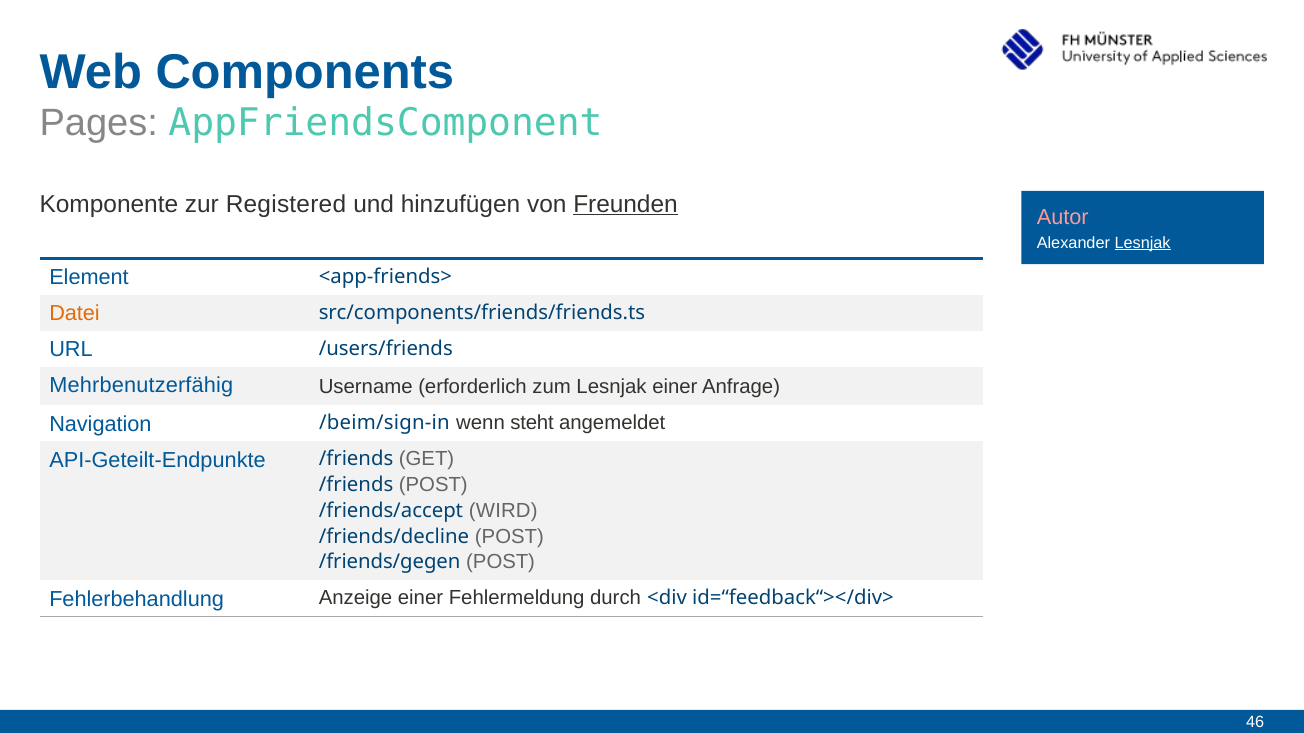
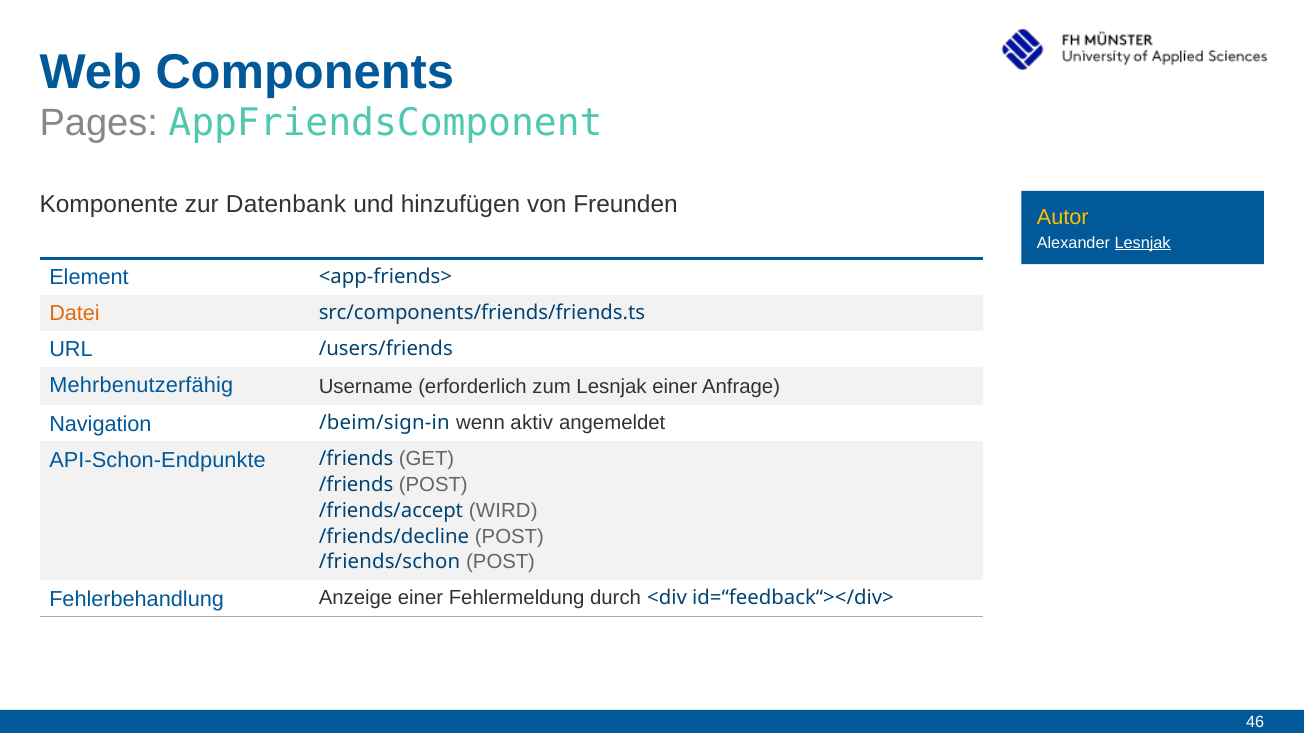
Registered: Registered -> Datenbank (286, 204)
Freunden underline: present -> none (625, 204)
Autor colour: pink -> yellow (1063, 217)
steht: steht -> aktiv (532, 423)
API-Geteilt-Endpunkte: API-Geteilt-Endpunkte -> API-Schon-Endpunkte (158, 460)
/friends/gegen: /friends/gegen -> /friends/schon (389, 563)
